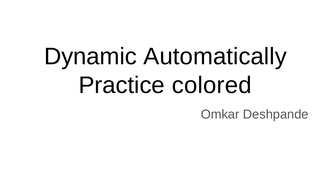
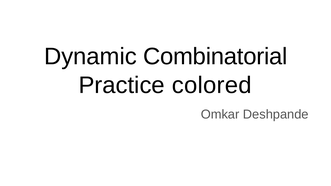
Automatically: Automatically -> Combinatorial (215, 57)
